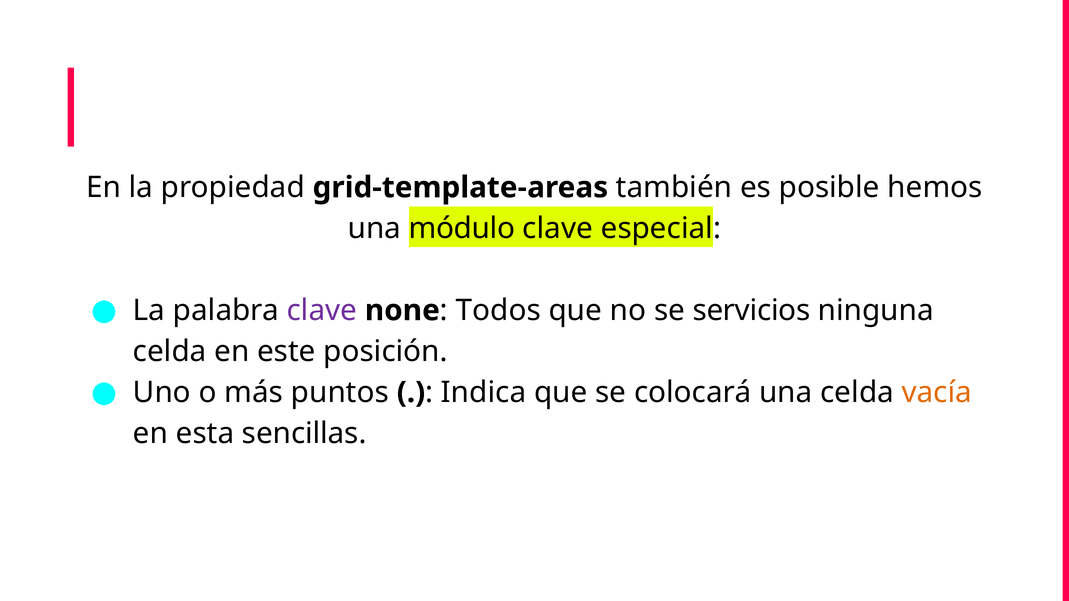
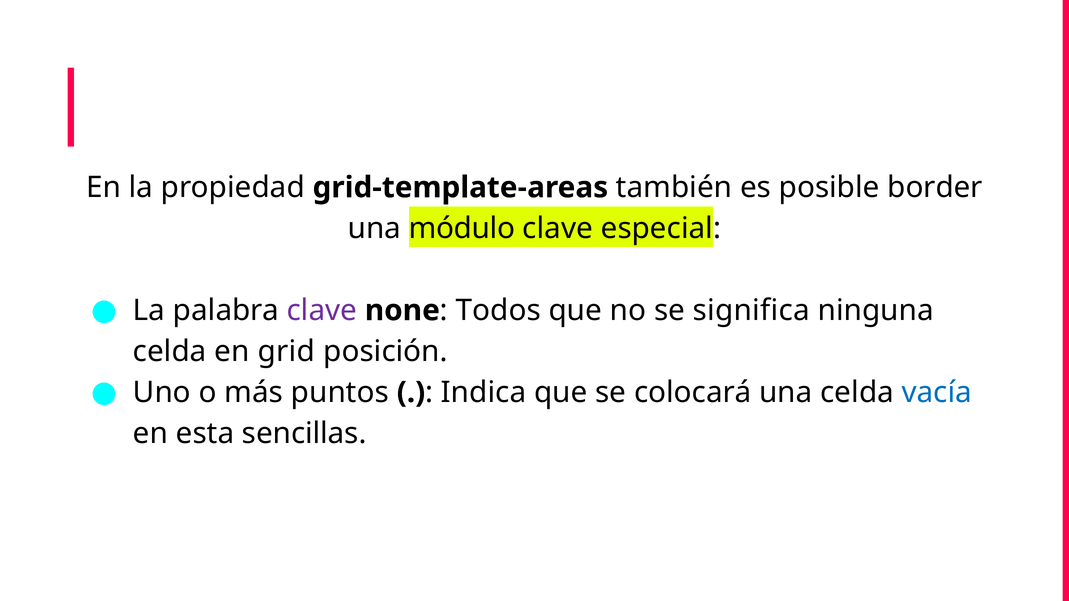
hemos: hemos -> border (935, 188)
servicios: servicios -> significa (751, 311)
este: este -> grid (286, 352)
vacía colour: orange -> blue (937, 393)
